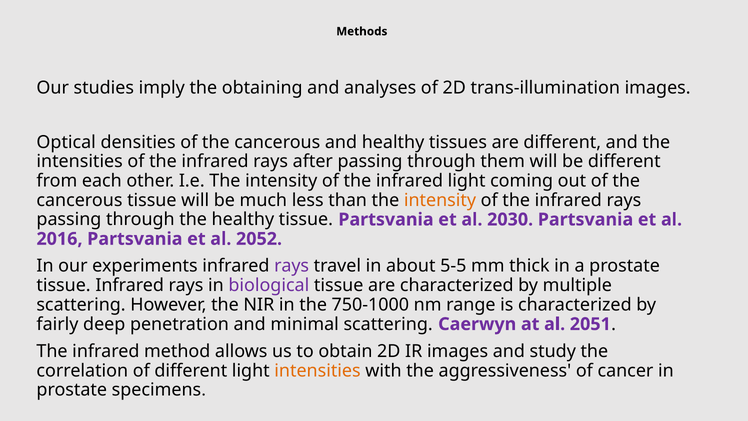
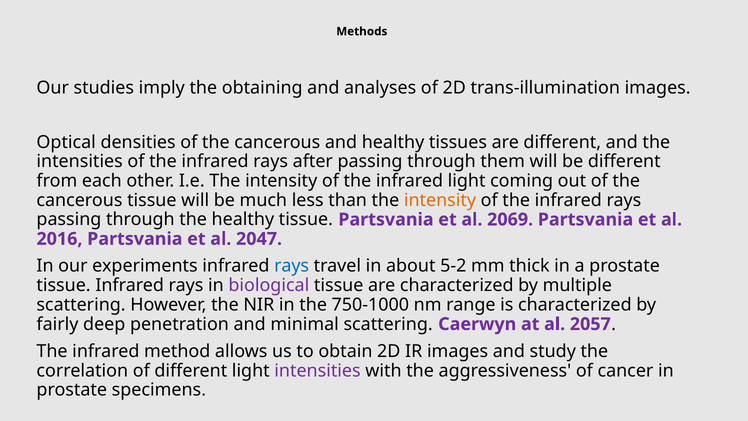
2030: 2030 -> 2069 (510, 219)
2052: 2052 -> 2047 (259, 239)
rays colour: purple -> blue (292, 266)
5-5: 5-5 -> 5-2 (453, 266)
2051: 2051 -> 2057 (590, 324)
intensities colour: orange -> purple (317, 370)
